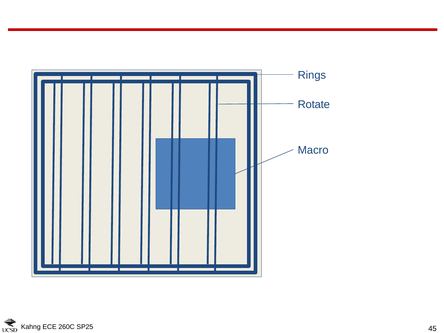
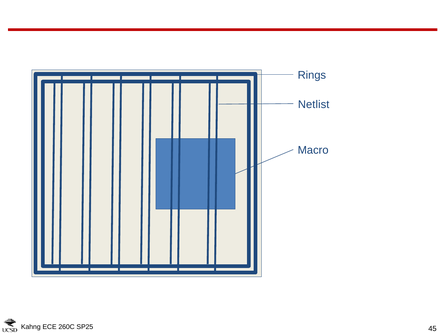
Rotate: Rotate -> Netlist (314, 104)
